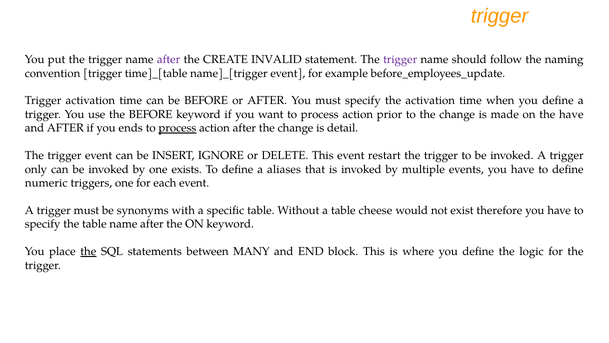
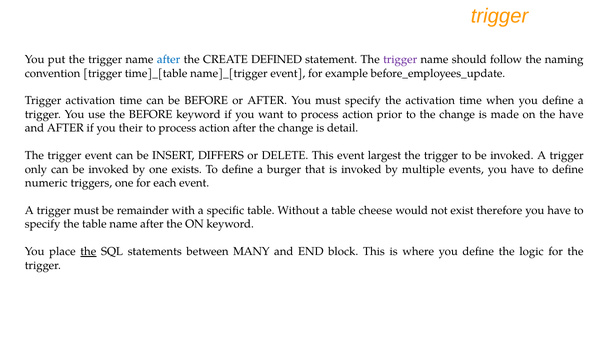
after colour: purple -> blue (169, 59)
INVALID: INVALID -> DEFINED (277, 59)
ends: ends -> their (131, 128)
process underline: present -> none (177, 128)
IGNORE: IGNORE -> DIFFERS (221, 155)
restart: restart -> largest (384, 155)
aliases: aliases -> burger (284, 169)
synonyms: synonyms -> remainder (143, 210)
